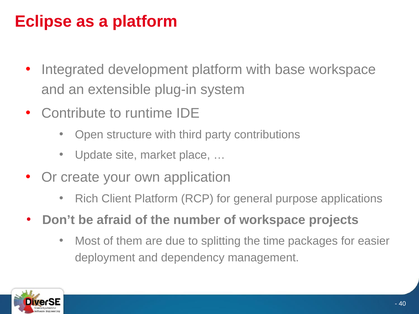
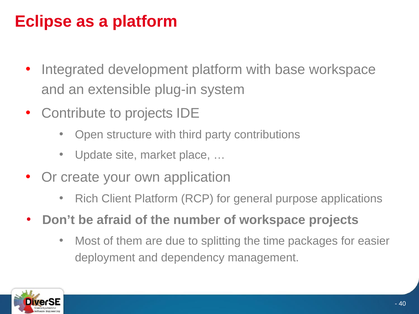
to runtime: runtime -> projects (149, 113)
